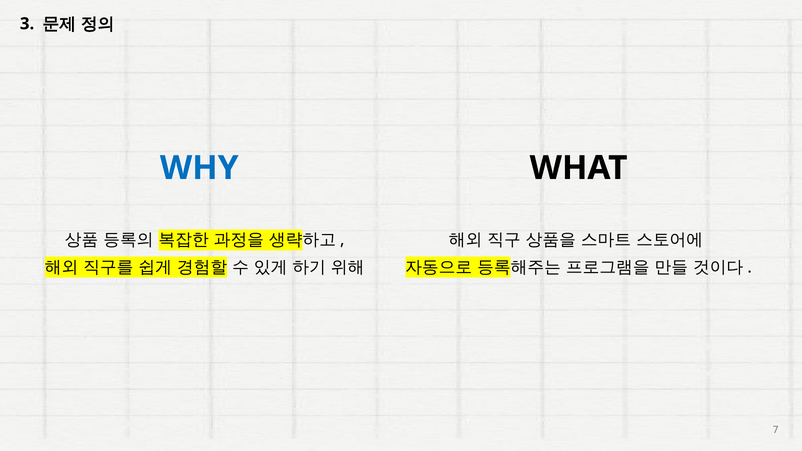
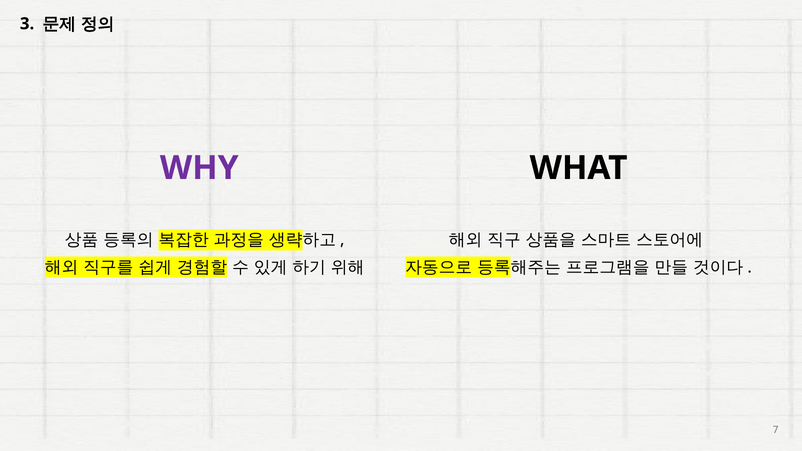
WHY colour: blue -> purple (199, 168)
